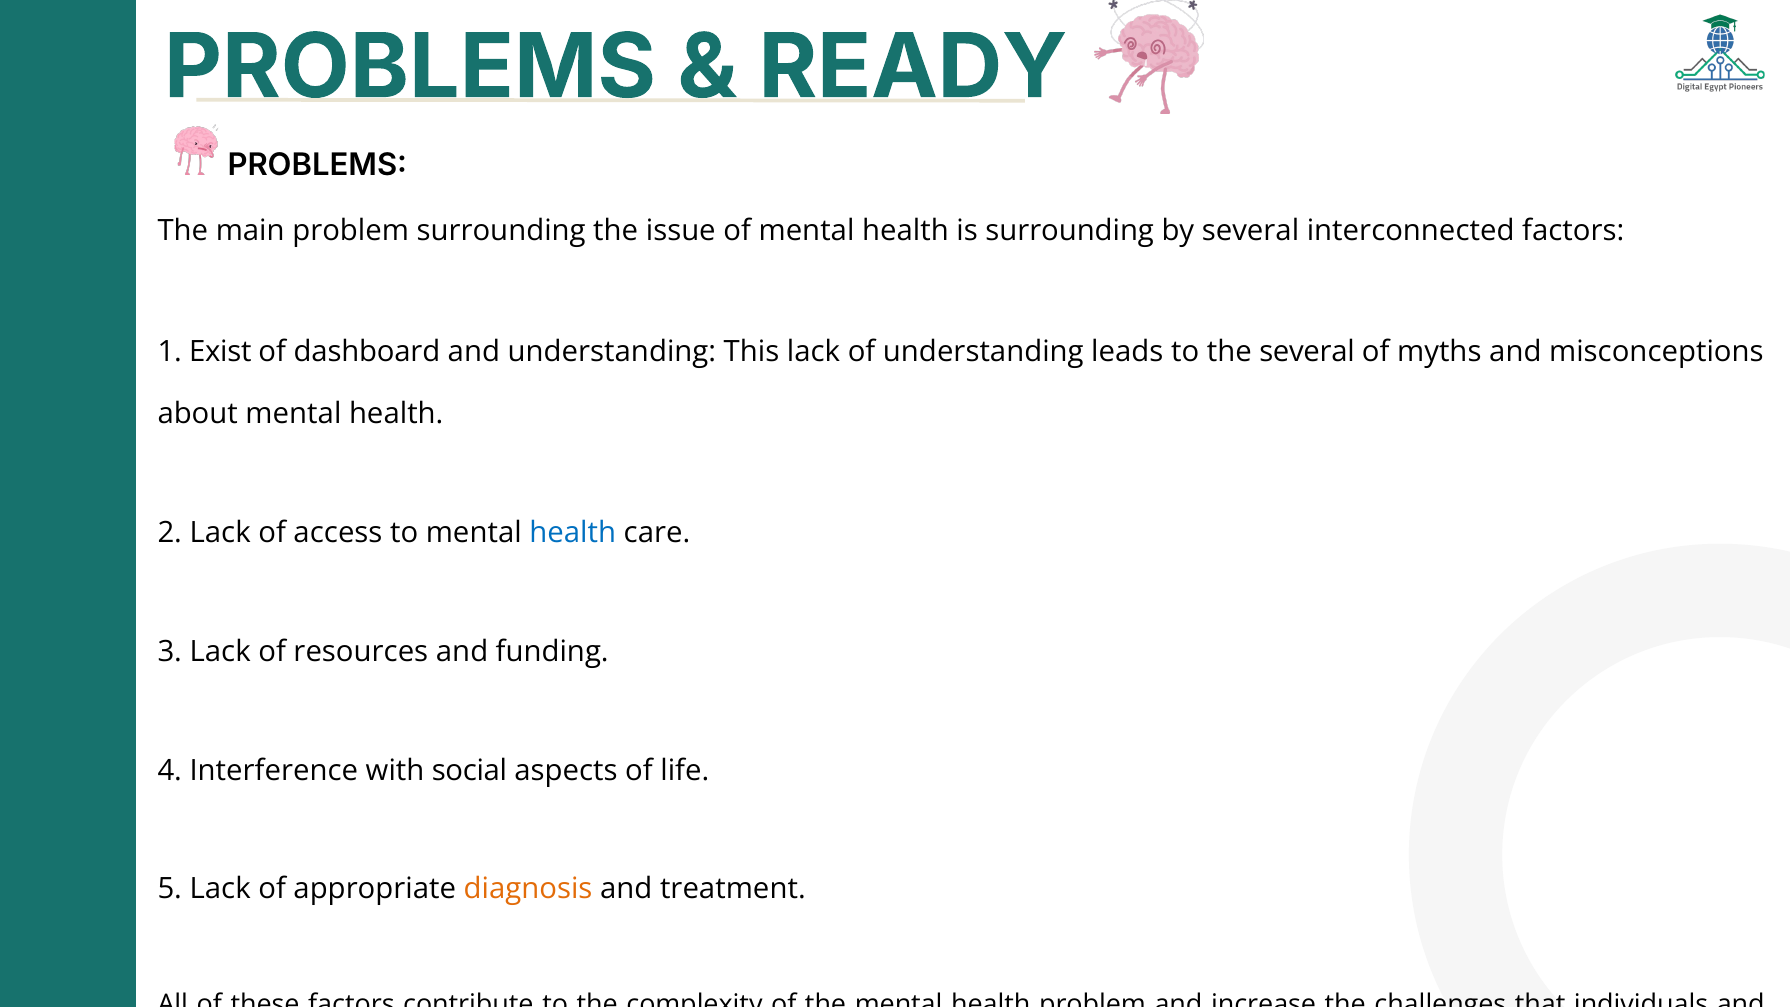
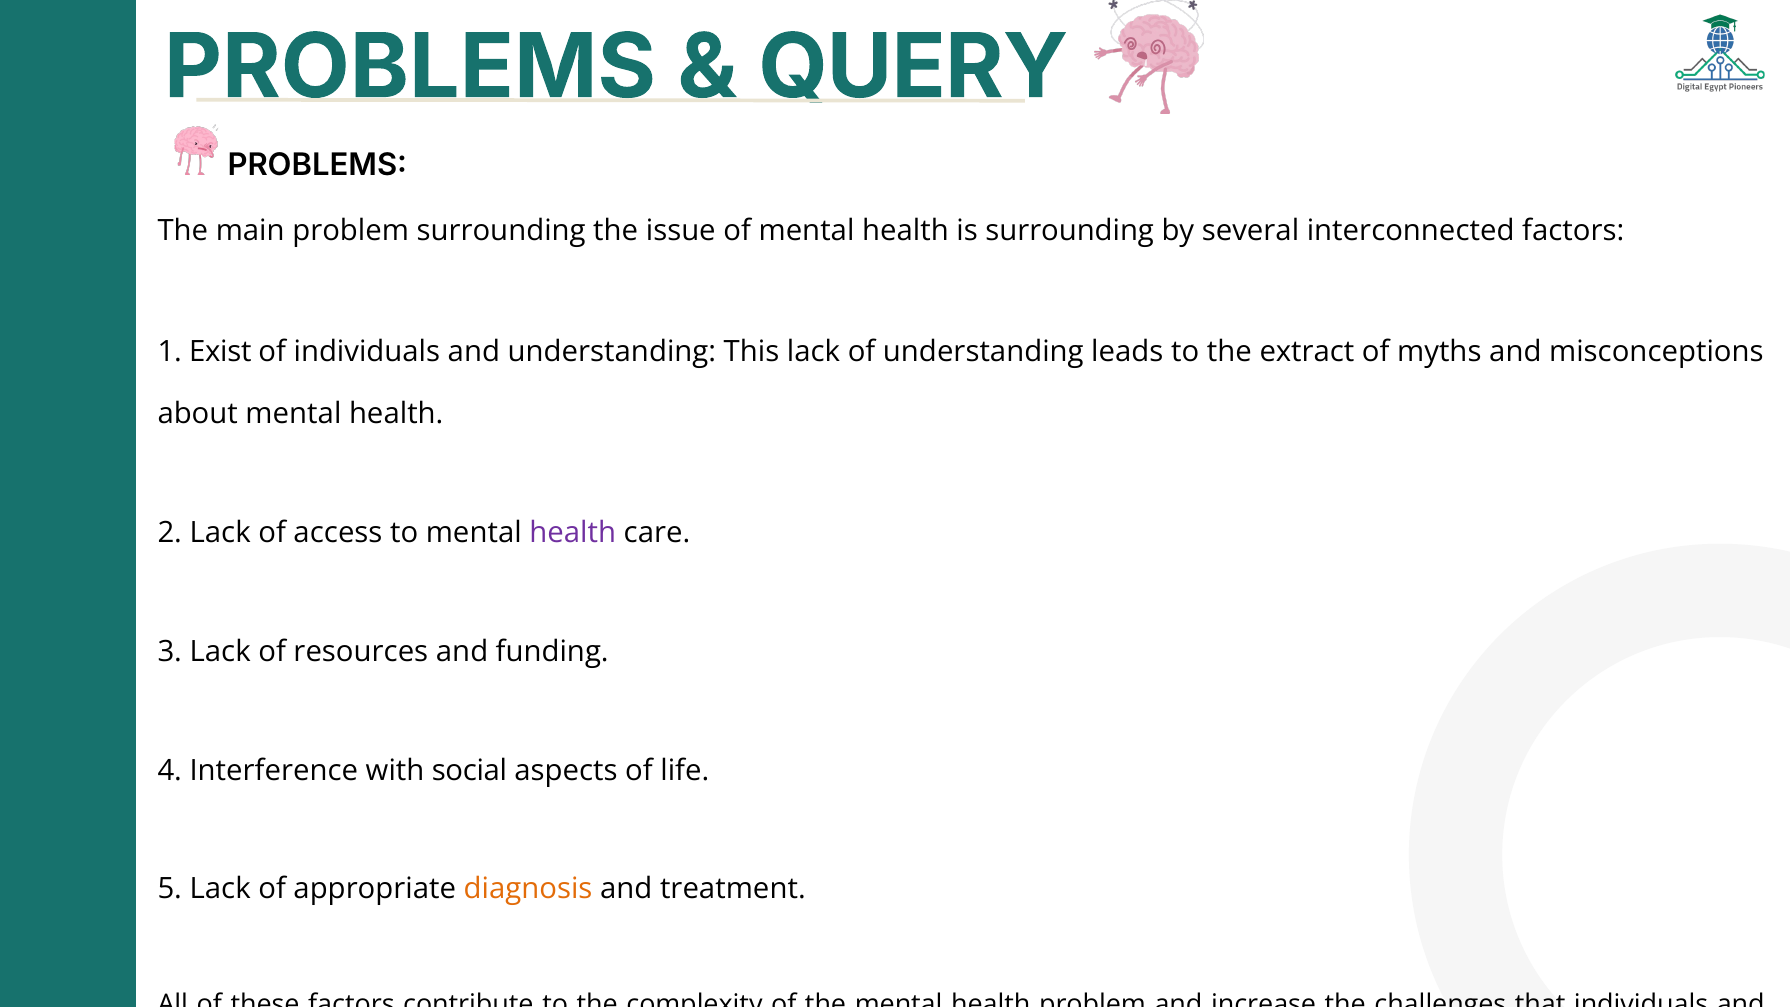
READY: READY -> QUERY (913, 68)
of dashboard: dashboard -> individuals (367, 352)
the several: several -> extract (1307, 352)
health colour: blue -> purple (573, 533)
